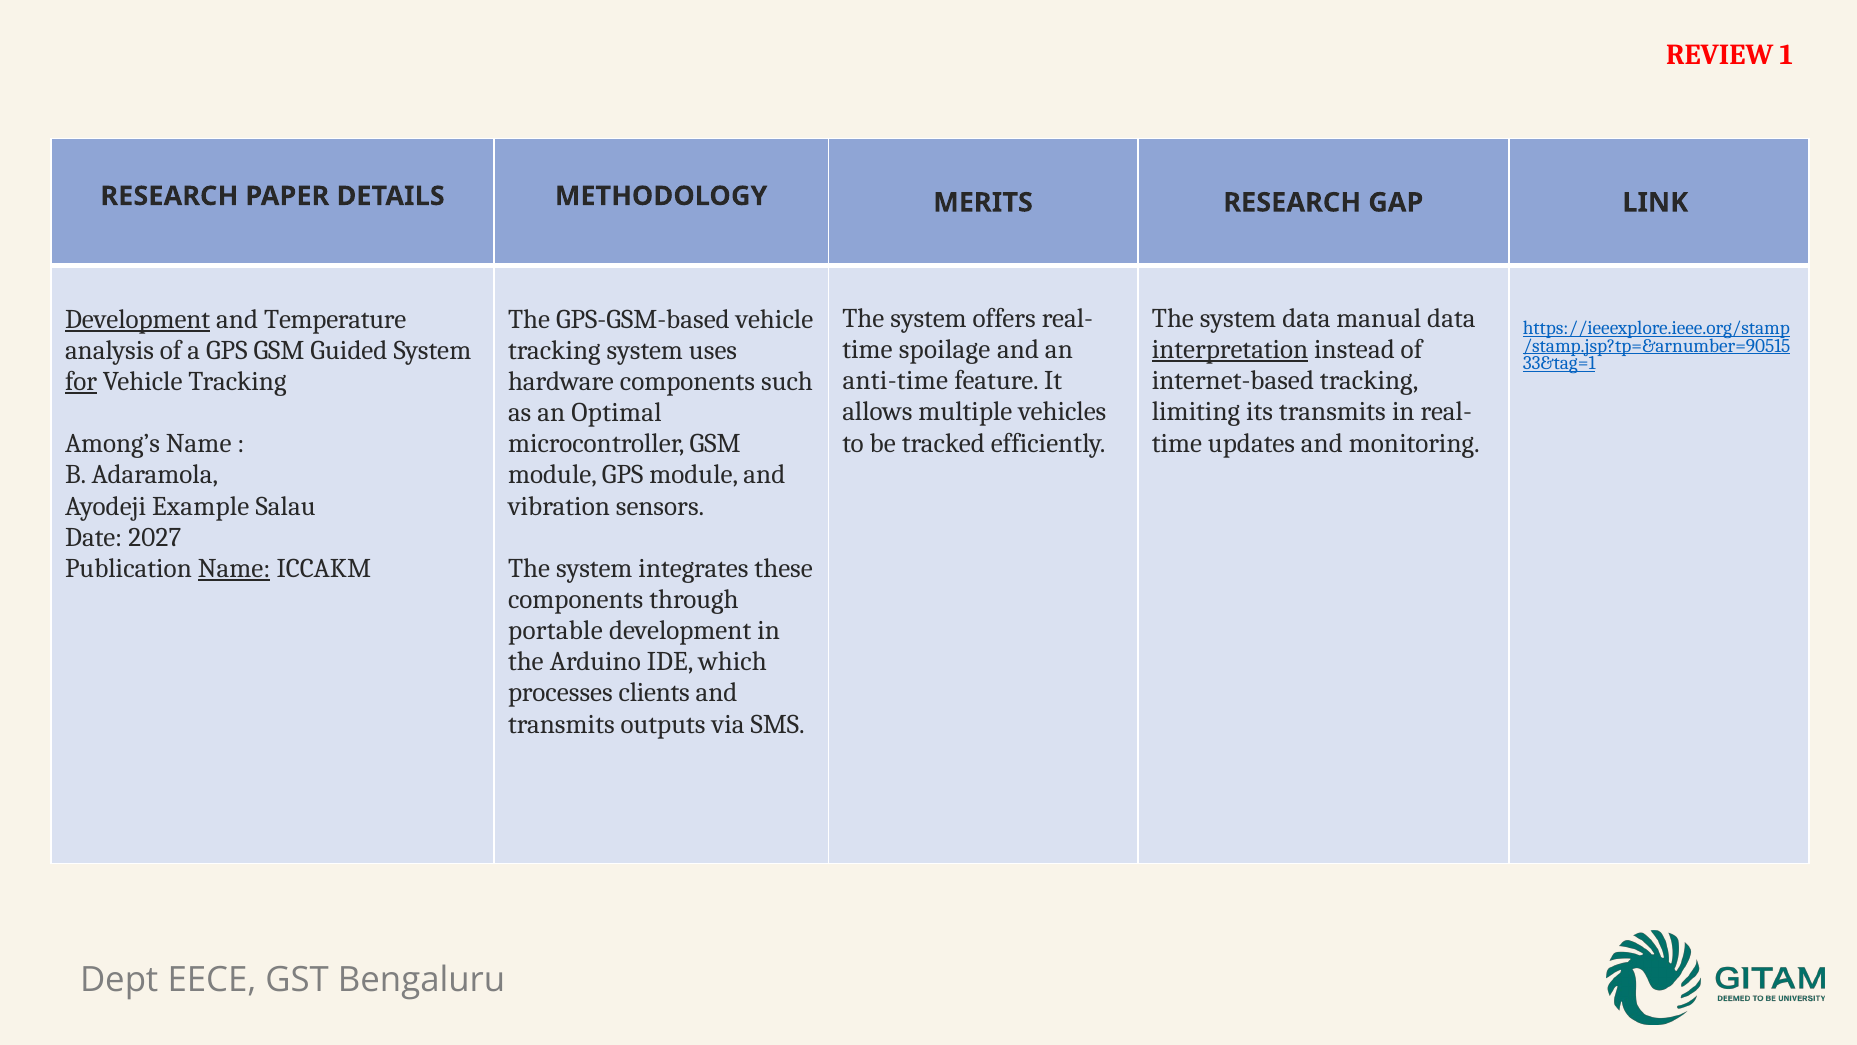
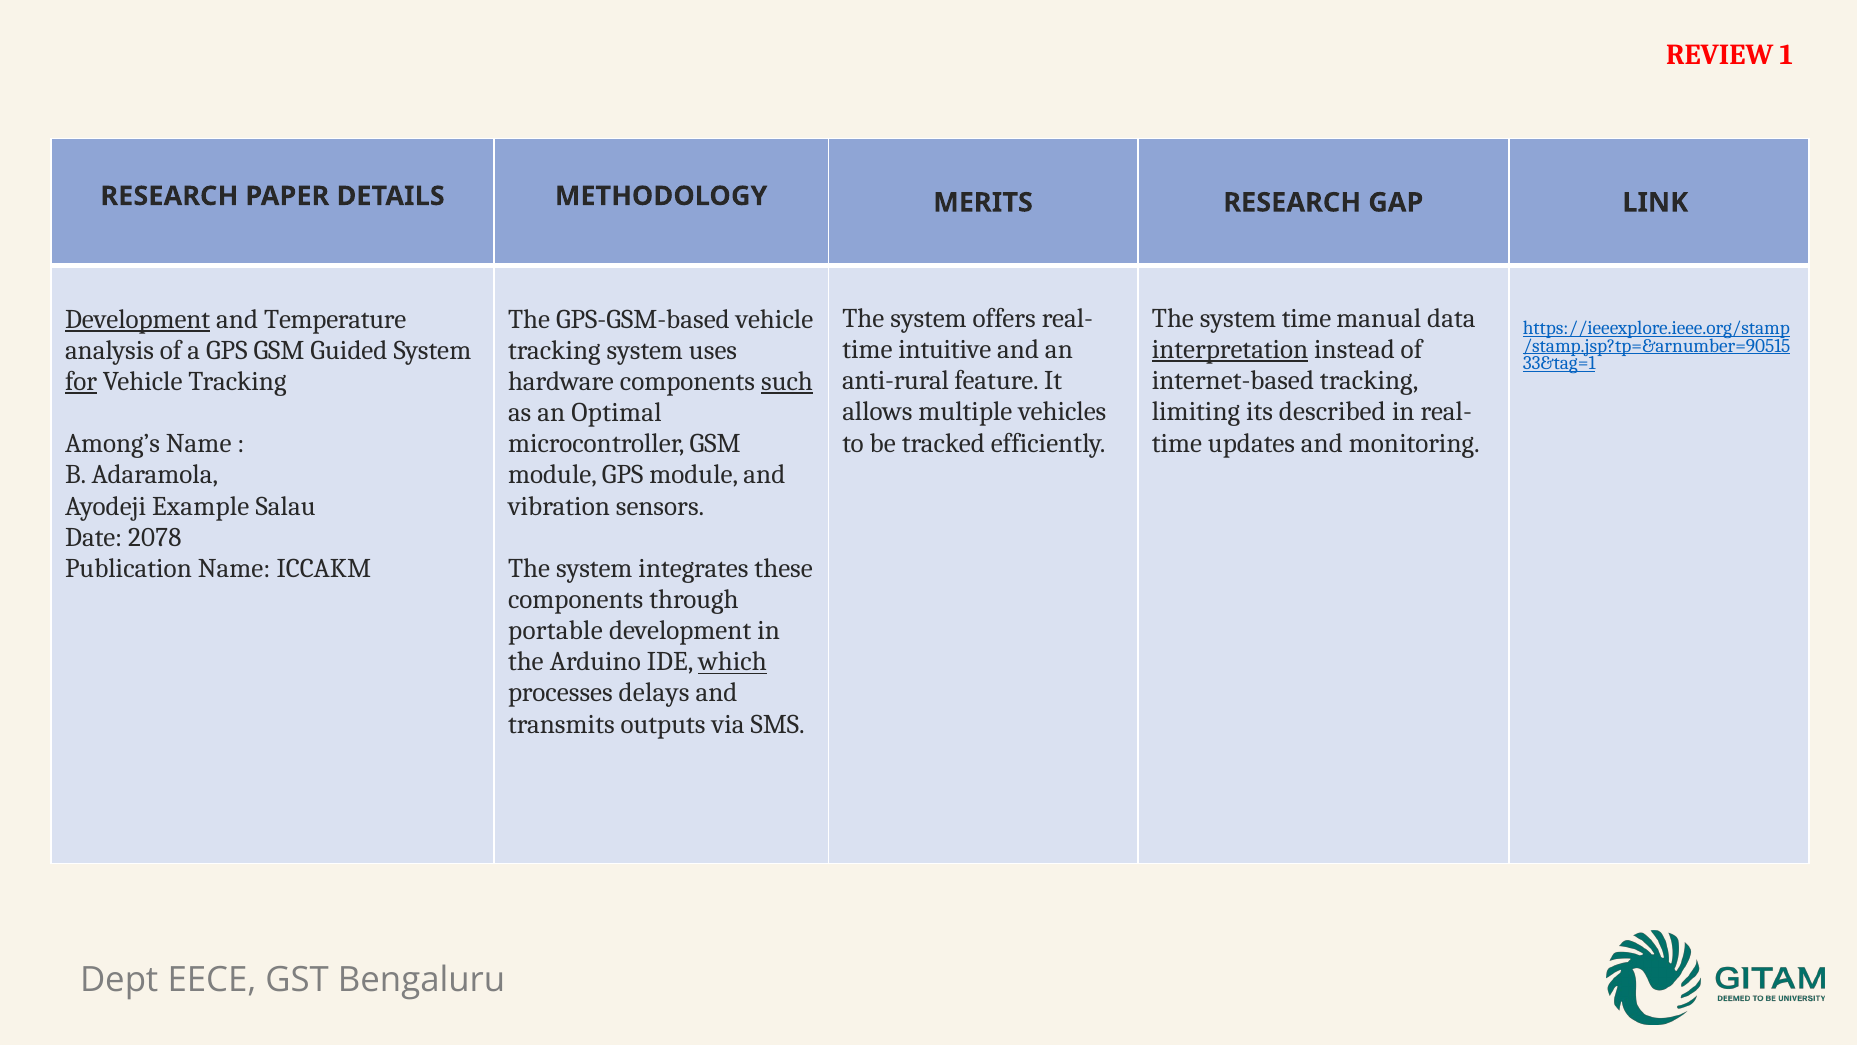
system data: data -> time (1307, 318)
spoilage: spoilage -> intuitive (945, 349)
anti-time: anti-time -> anti-rural (896, 381)
such underline: none -> present (787, 381)
its transmits: transmits -> described (1332, 412)
2027: 2027 -> 2078 (155, 537)
Name underline: present -> none (234, 568)
which underline: none -> present (733, 662)
clients: clients -> delays (654, 693)
